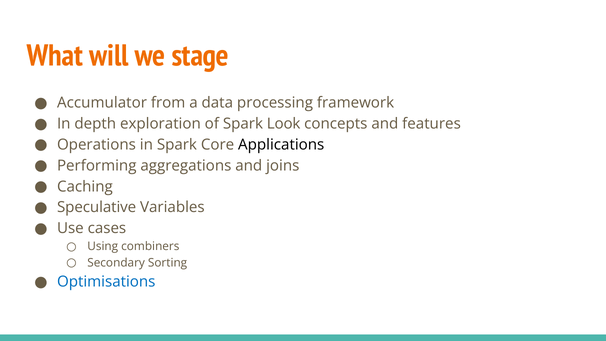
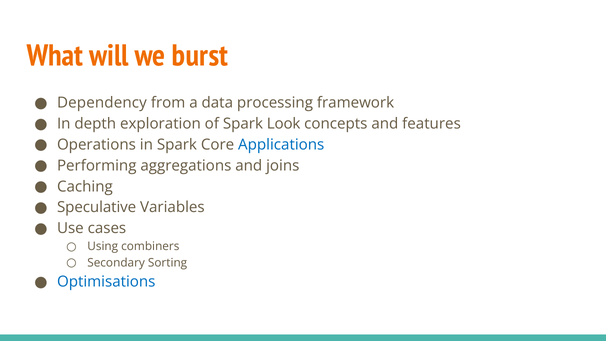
stage: stage -> burst (200, 56)
Accumulator: Accumulator -> Dependency (102, 103)
Applications colour: black -> blue (281, 145)
